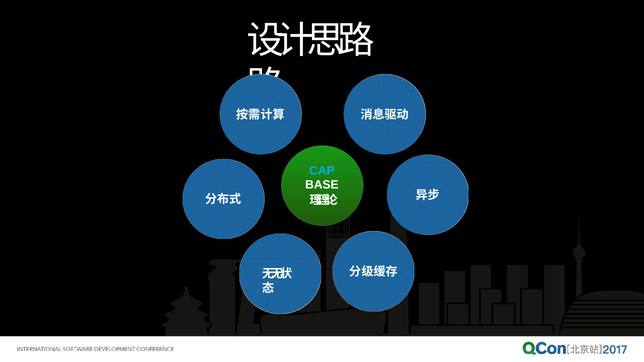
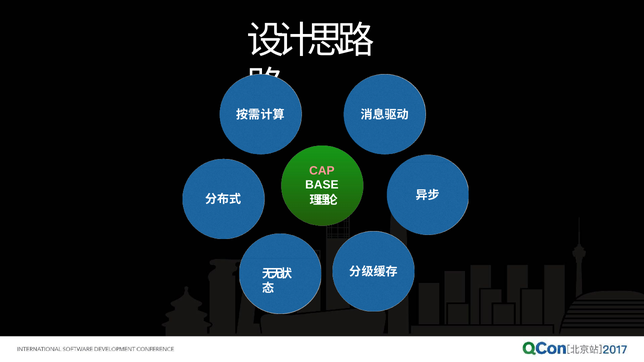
CAP colour: light blue -> pink (322, 171)
